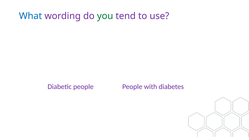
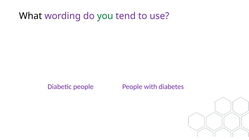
What colour: blue -> black (31, 16)
